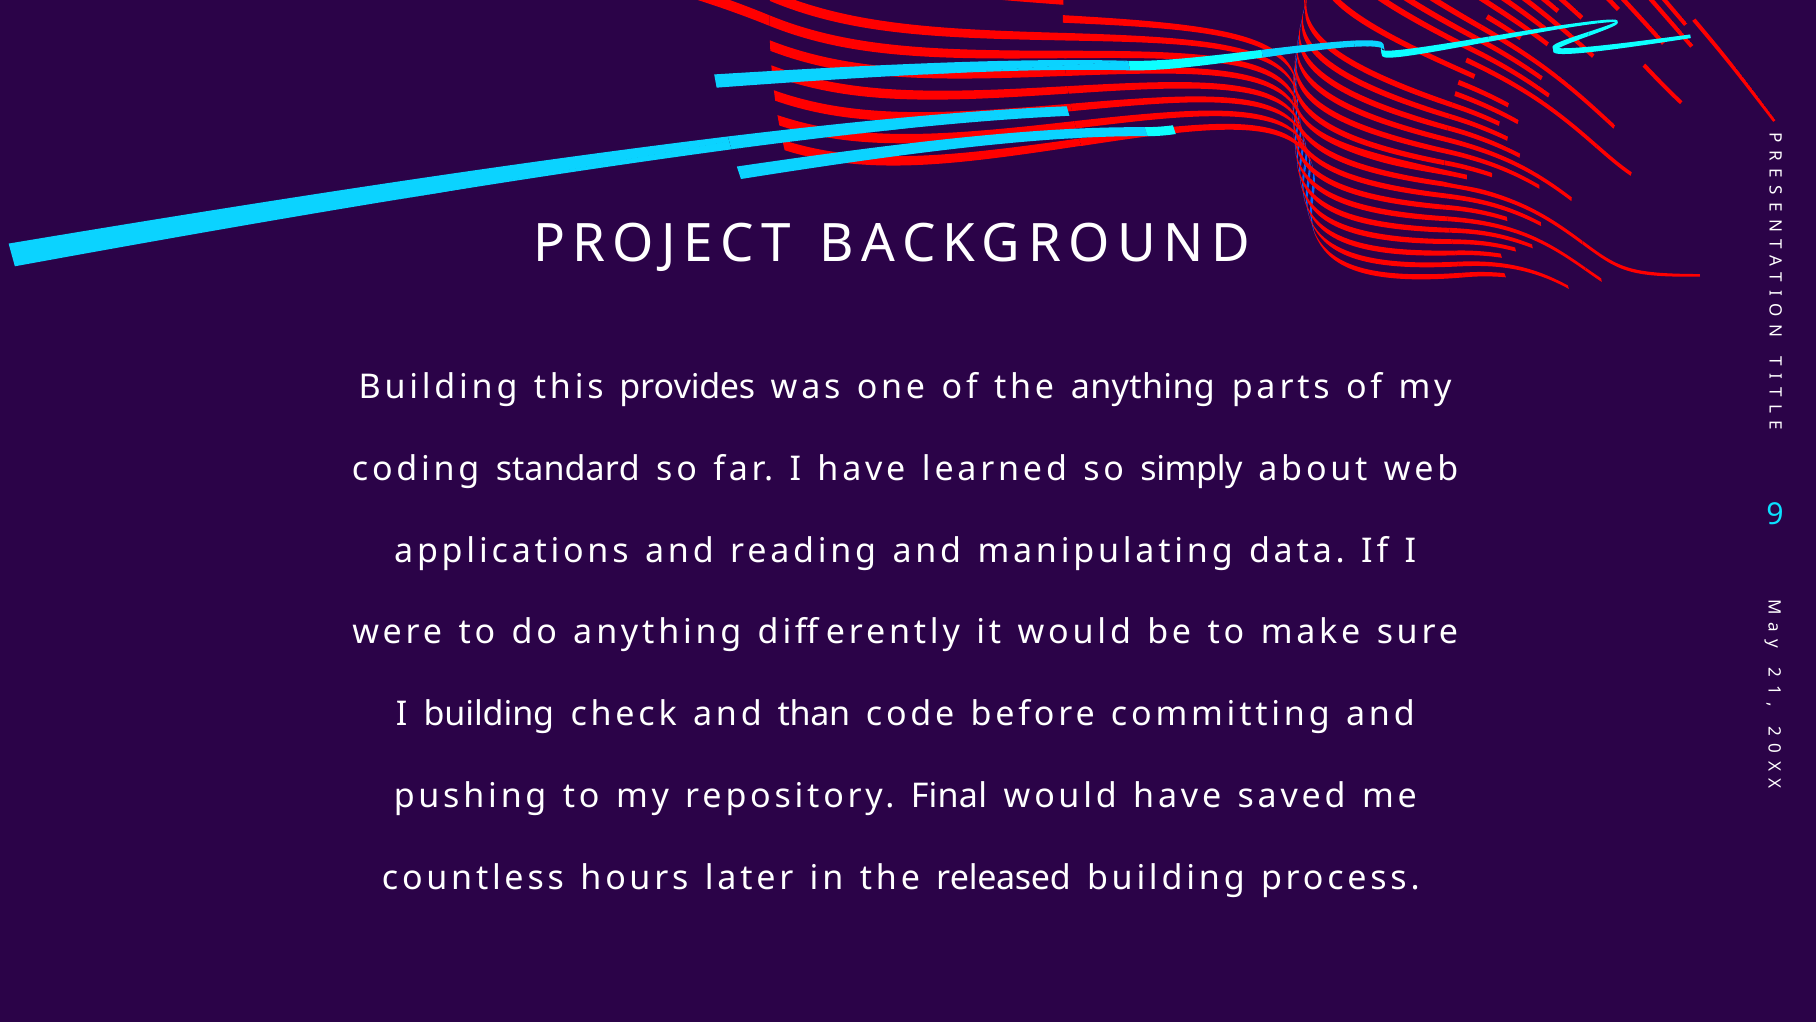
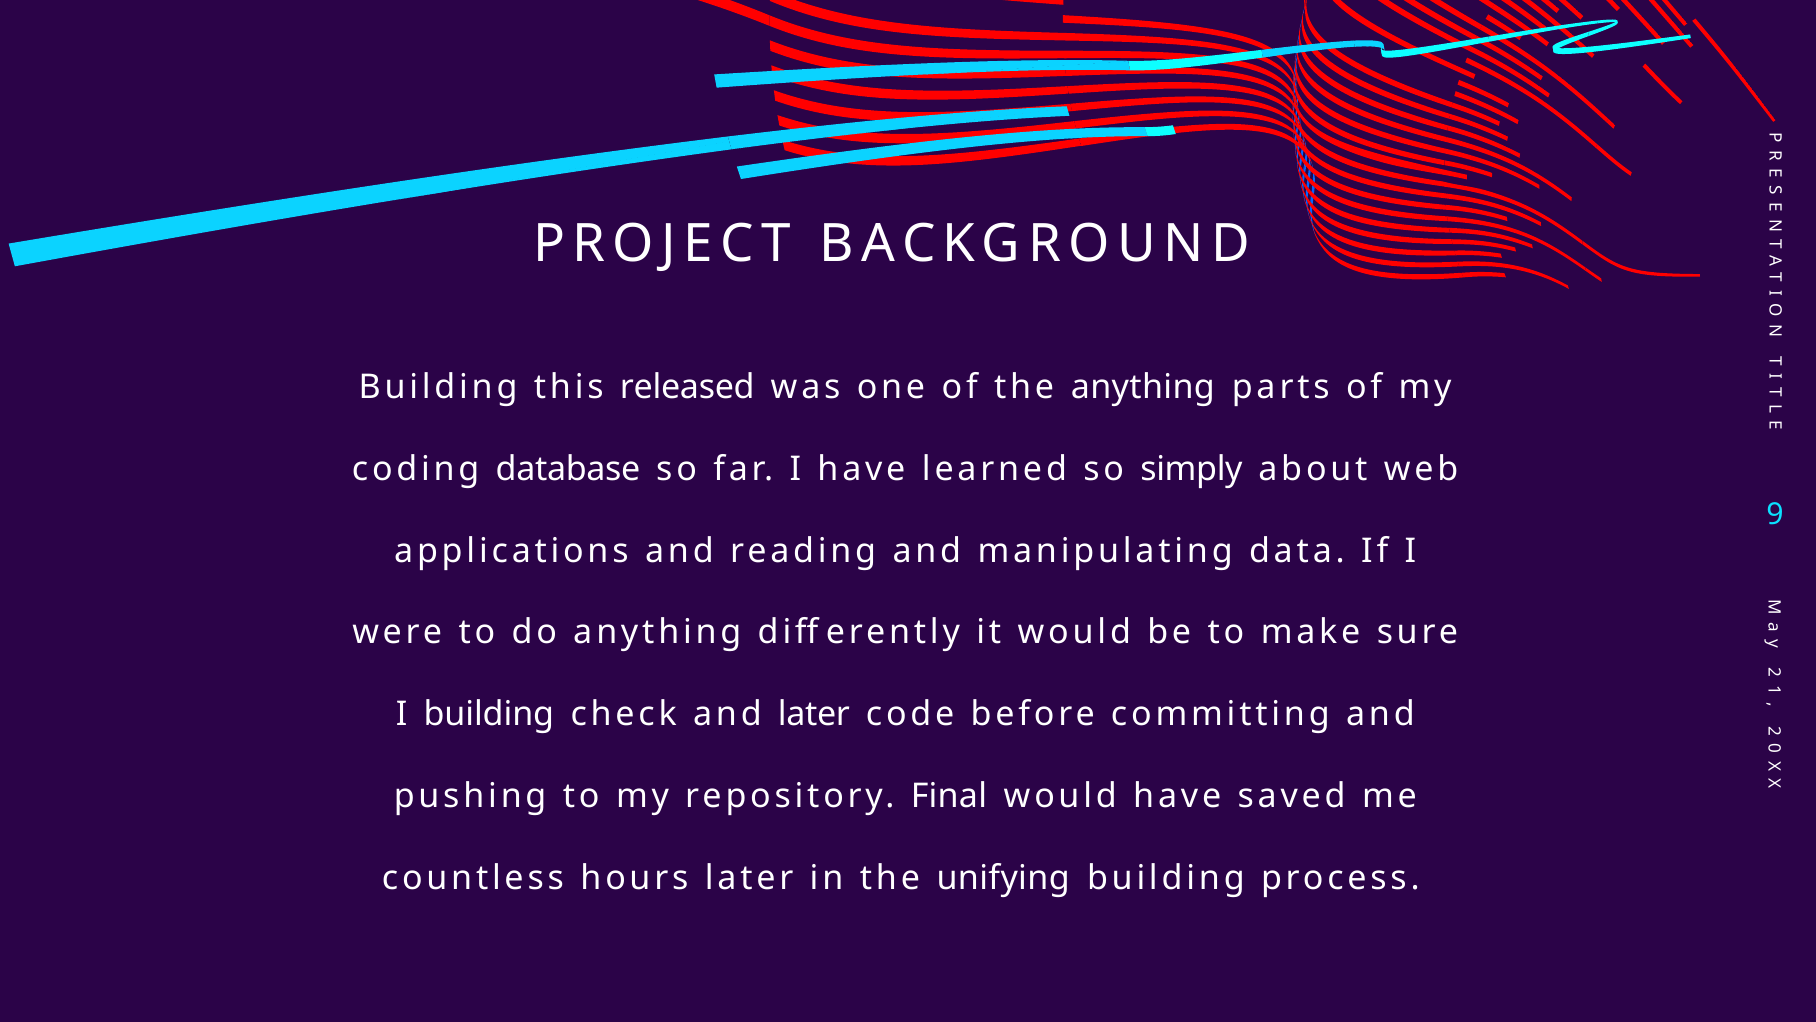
provides: provides -> released (687, 387)
standard: standard -> database (568, 469)
and than: than -> later (814, 714)
released: released -> unifying (1003, 878)
